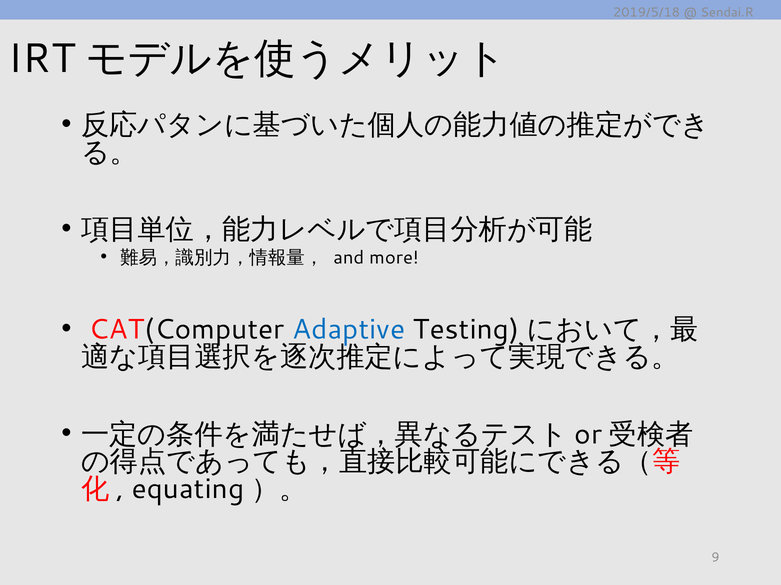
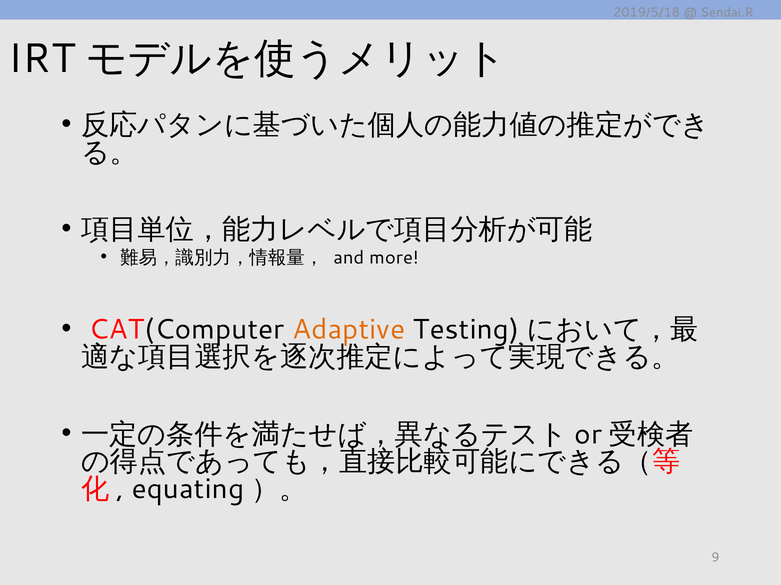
Adaptive colour: blue -> orange (349, 330)
